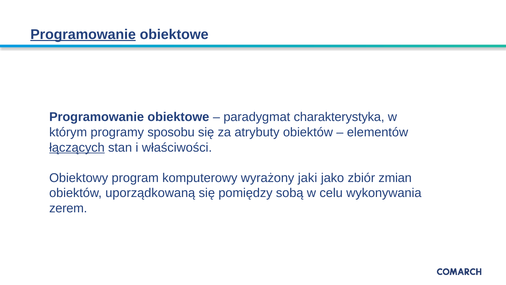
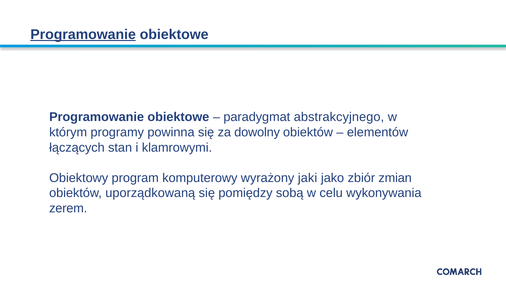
charakterystyka: charakterystyka -> abstrakcyjnego (339, 117)
sposobu: sposobu -> powinna (171, 132)
atrybuty: atrybuty -> dowolny (257, 132)
łączących underline: present -> none (77, 147)
właściwości: właściwości -> klamrowymi (177, 147)
